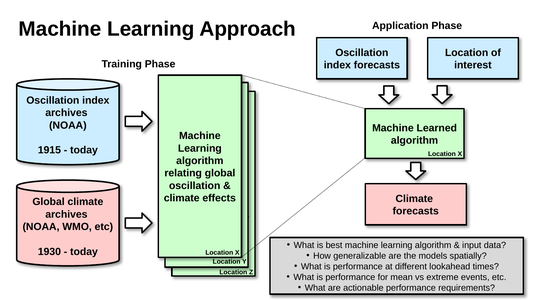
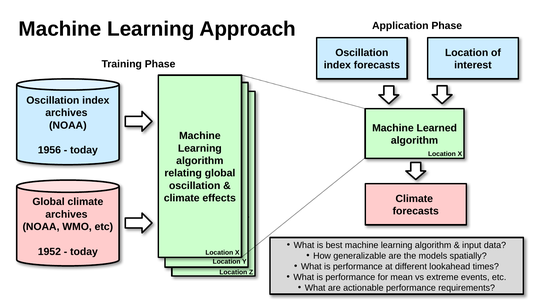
1915: 1915 -> 1956 (49, 150)
1930: 1930 -> 1952 (49, 252)
